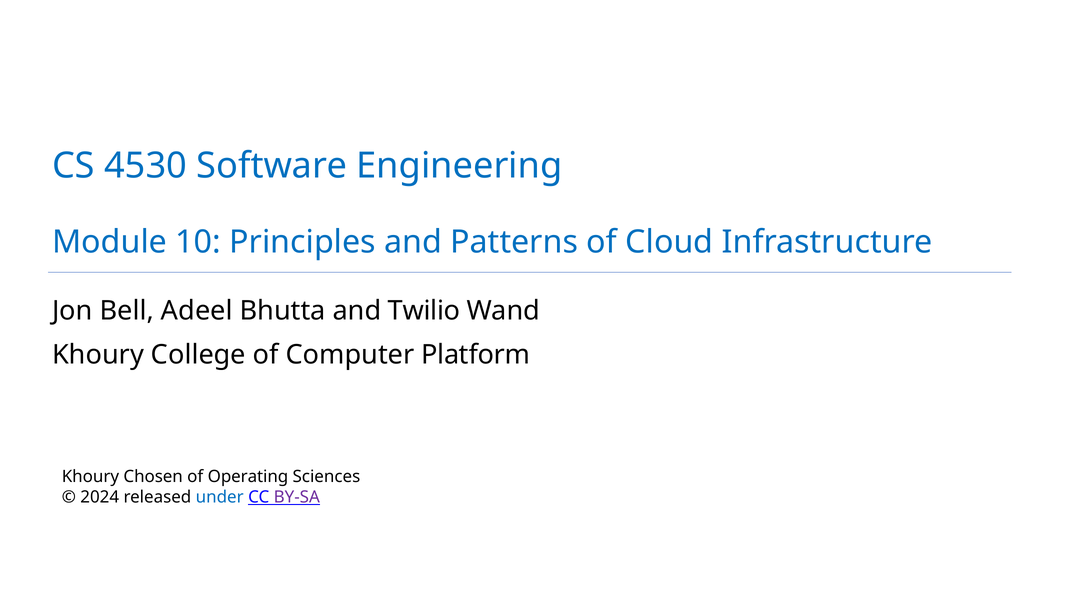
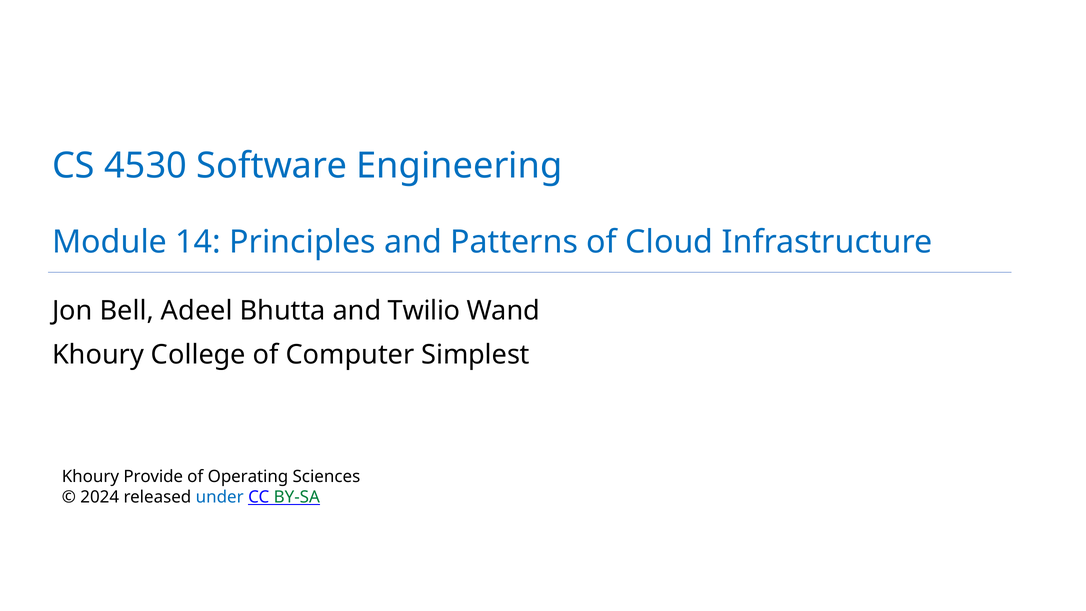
10: 10 -> 14 (198, 242)
Platform: Platform -> Simplest (476, 355)
Chosen: Chosen -> Provide (153, 477)
BY-SA colour: purple -> green (297, 497)
